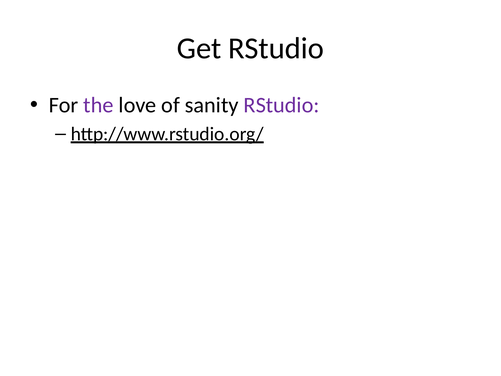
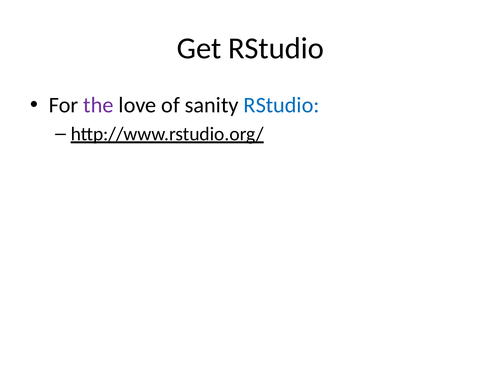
RStudio colour: purple -> blue (281, 105)
